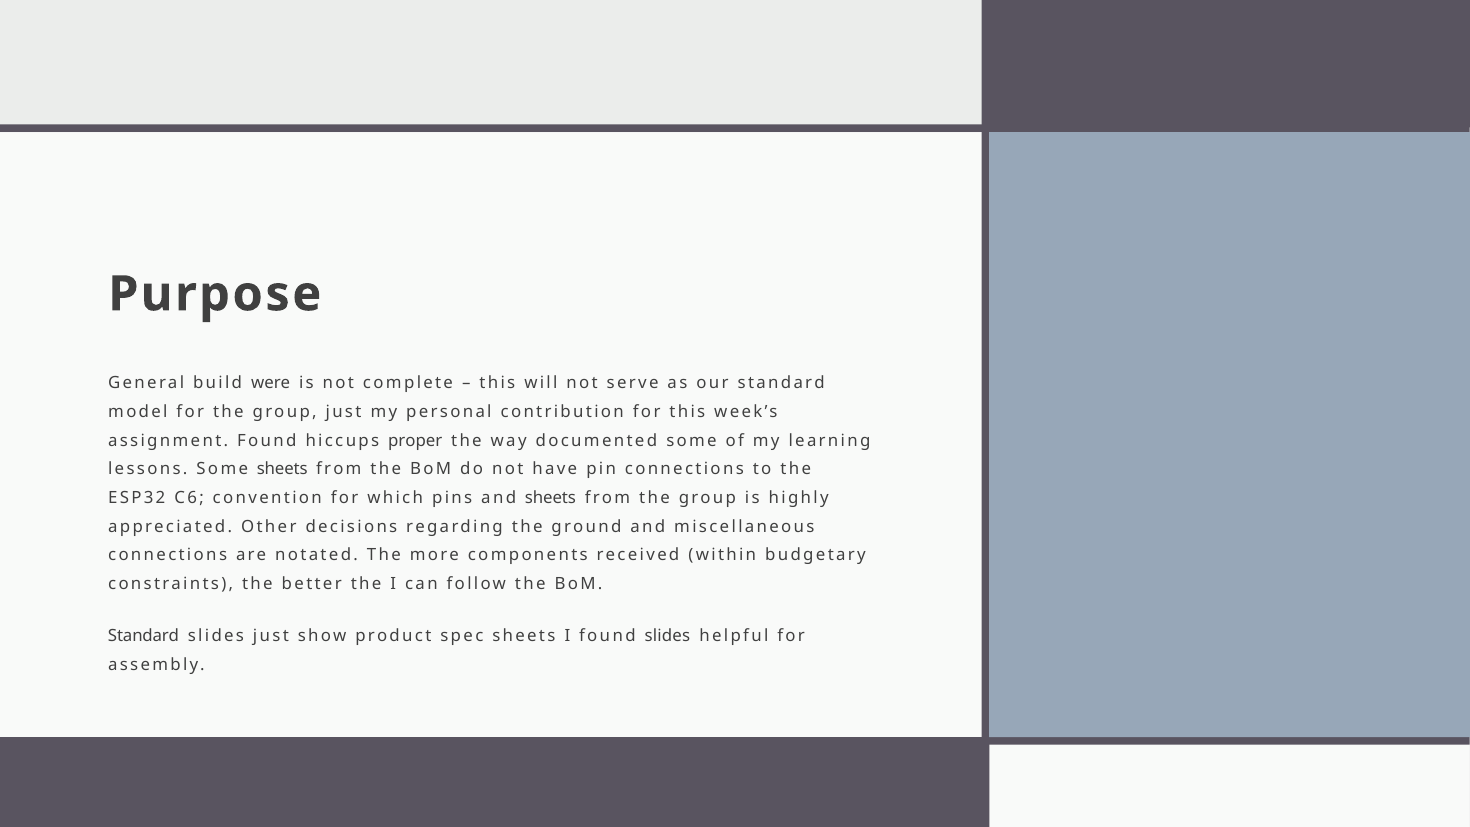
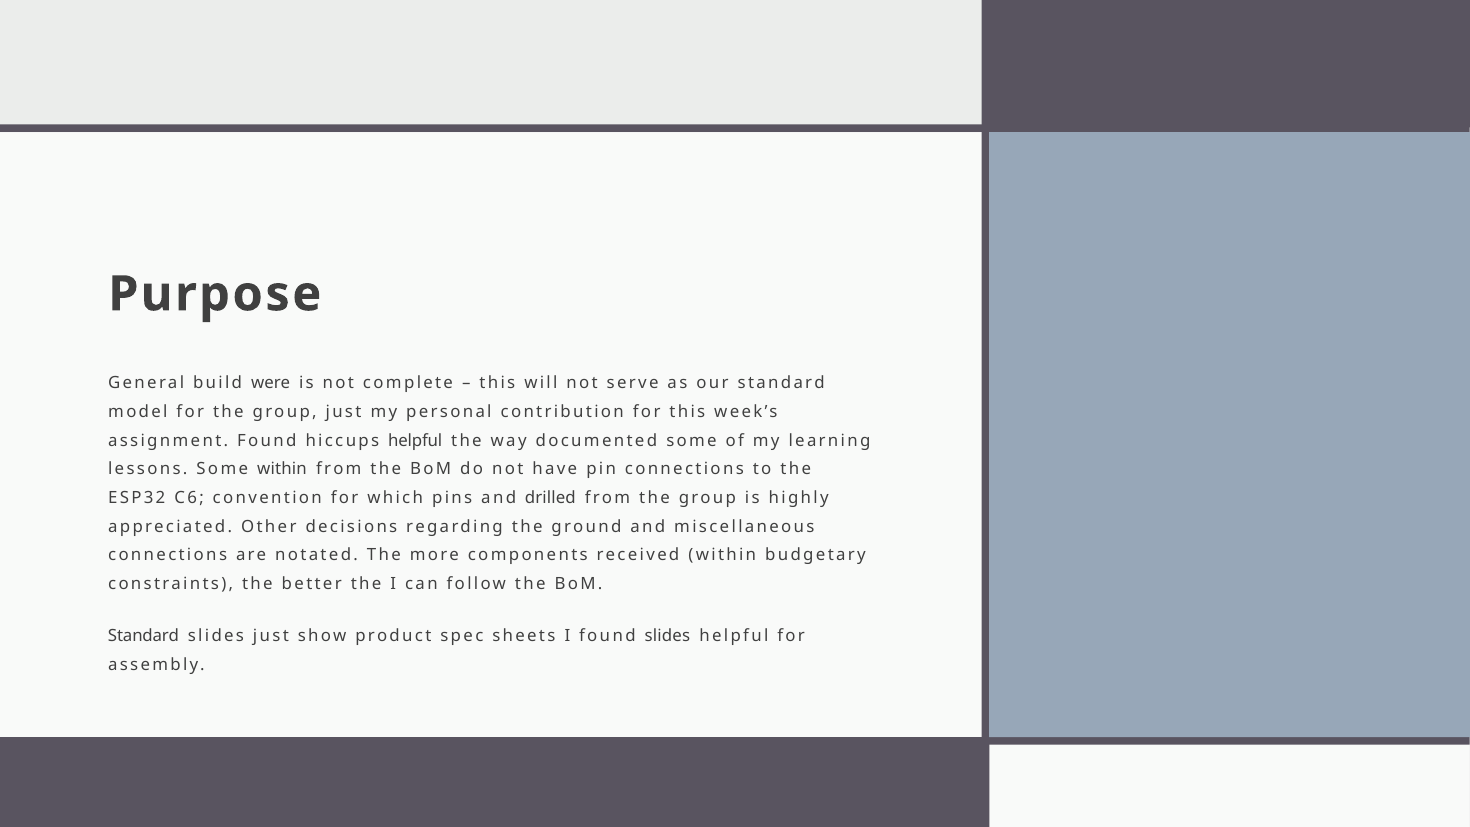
hiccups proper: proper -> helpful (415, 440)
Some sheets: sheets -> within (282, 469)
and sheets: sheets -> drilled (550, 498)
